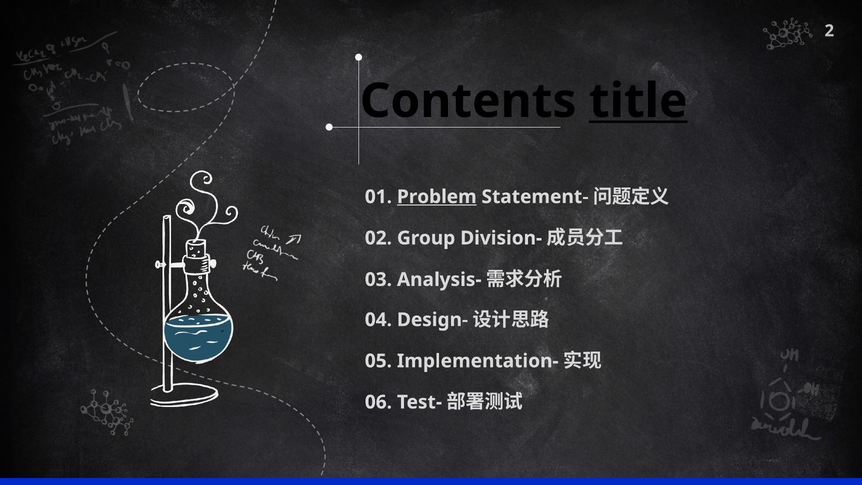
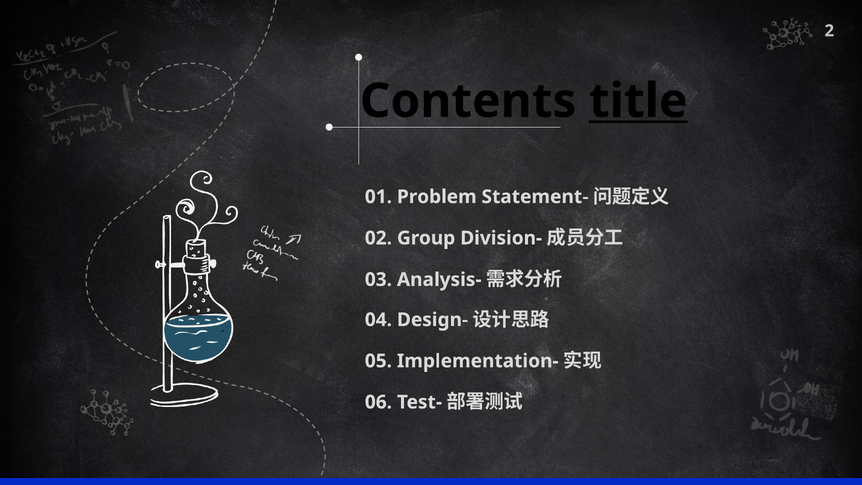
Problem underline: present -> none (437, 197)
